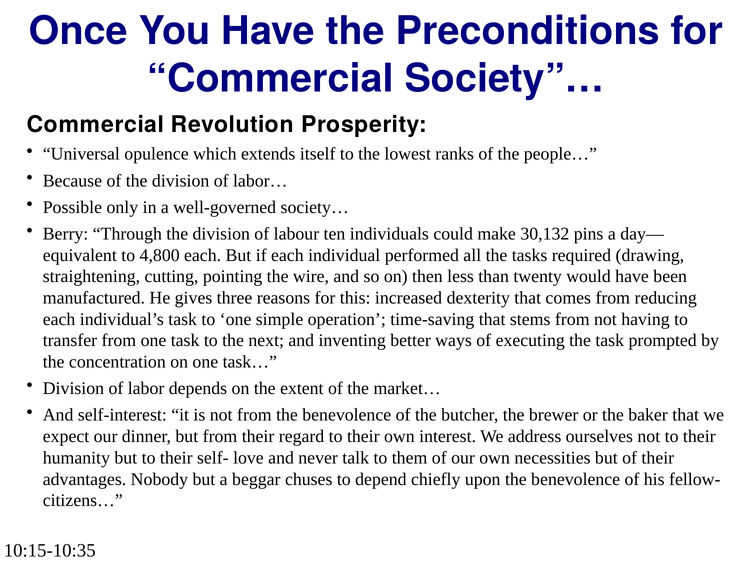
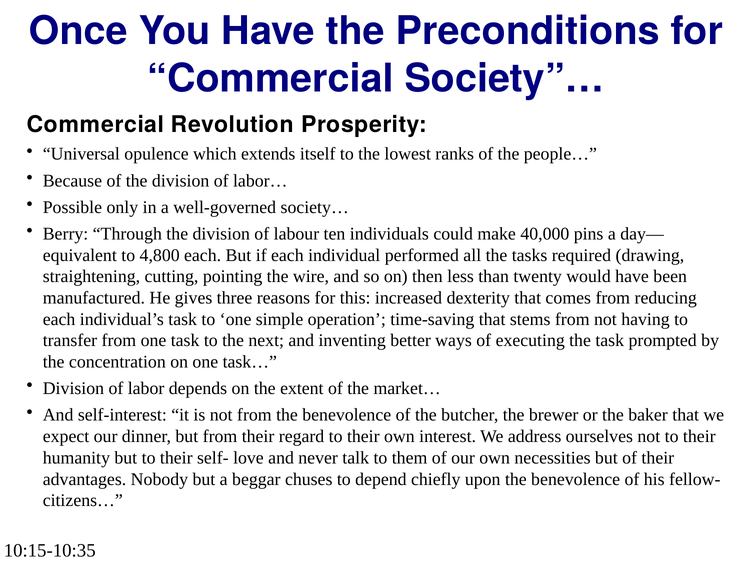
30,132: 30,132 -> 40,000 (545, 234)
